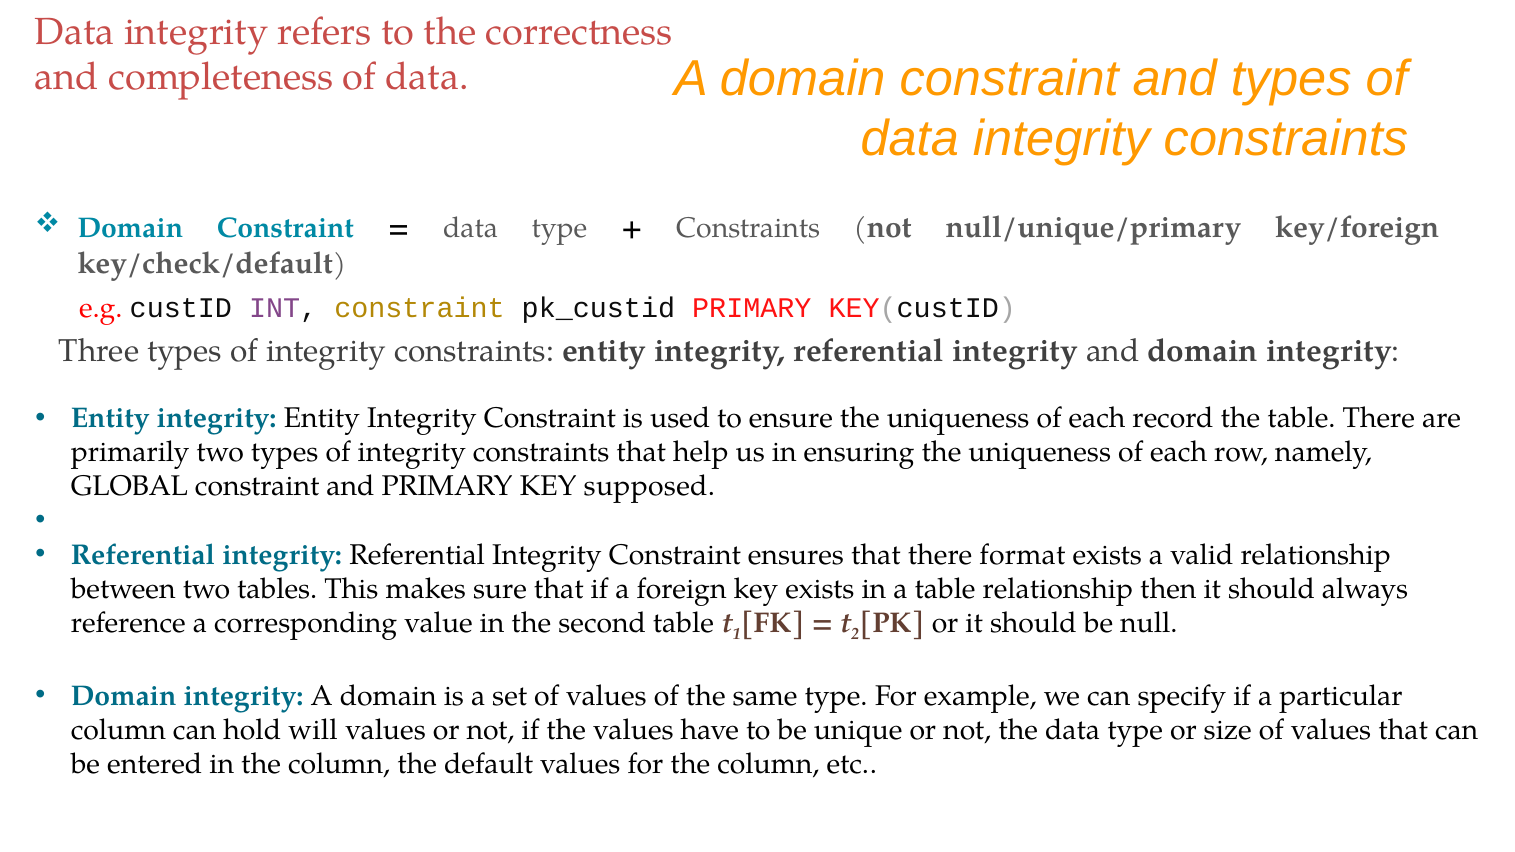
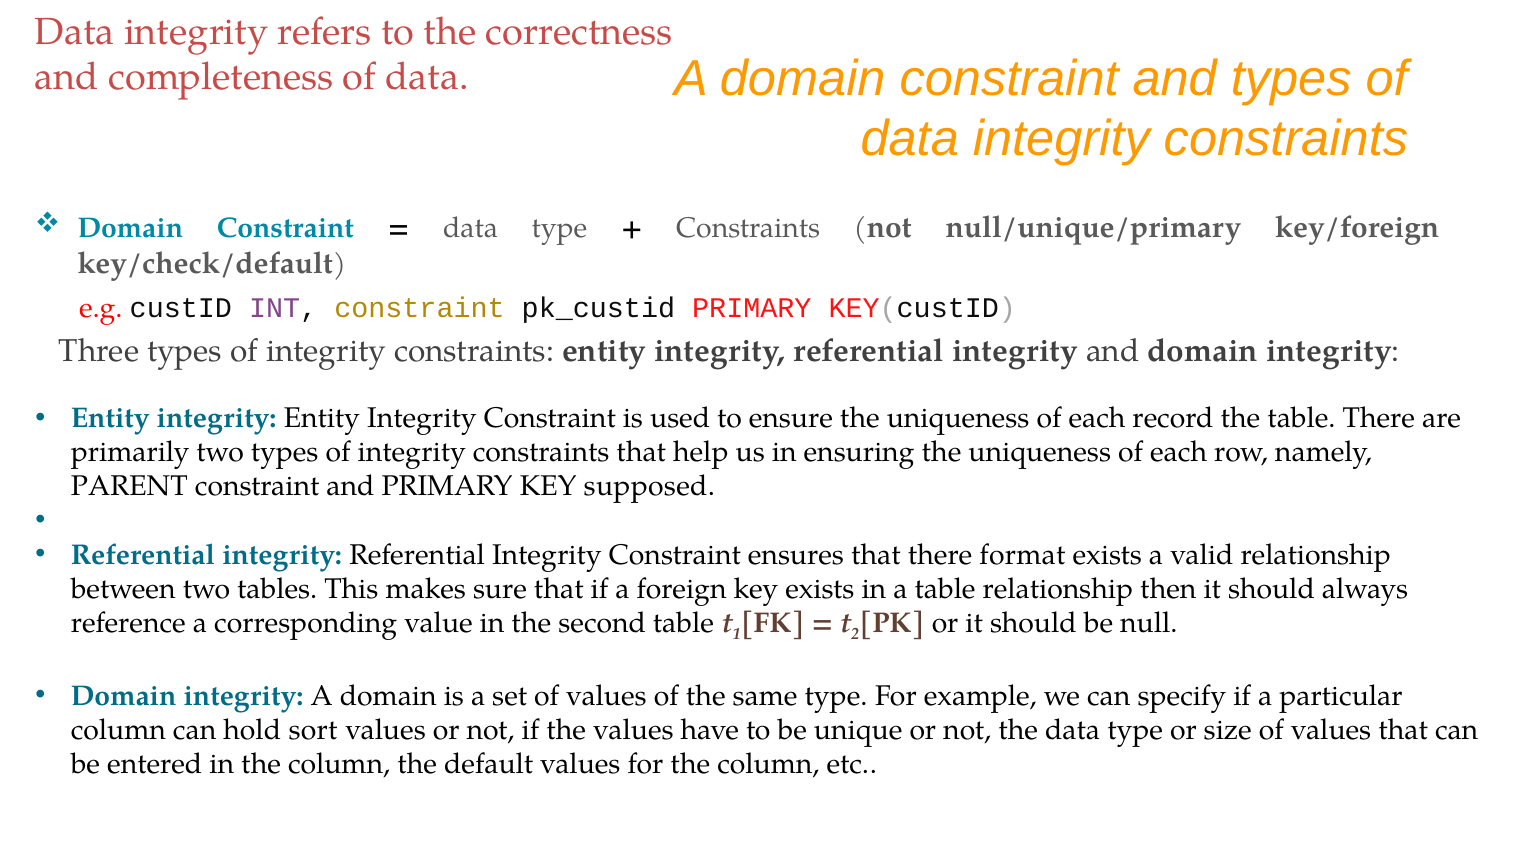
GLOBAL: GLOBAL -> PARENT (129, 487)
will: will -> sort (313, 730)
